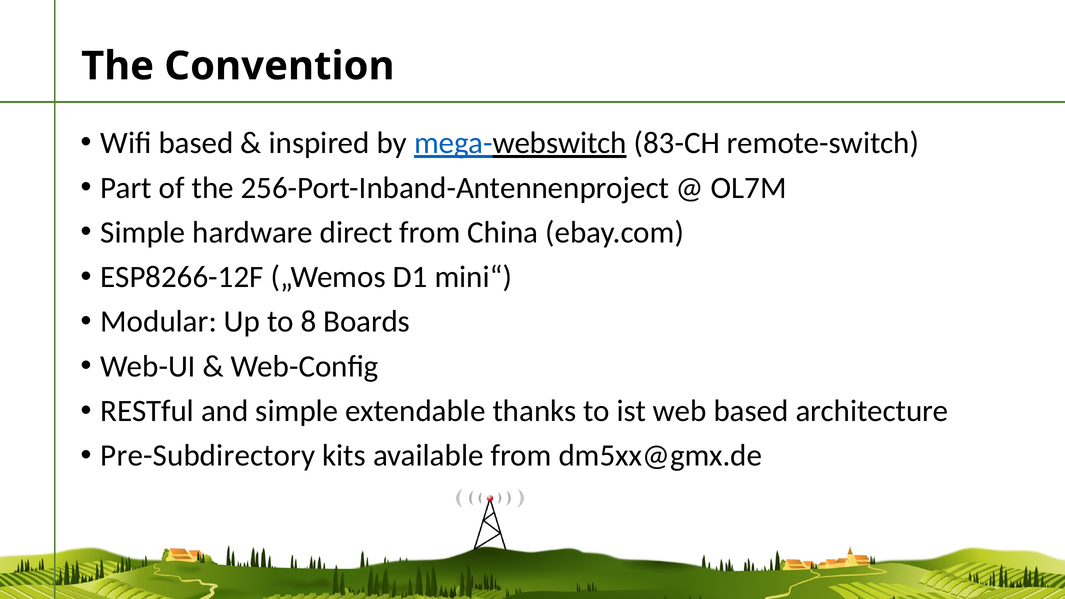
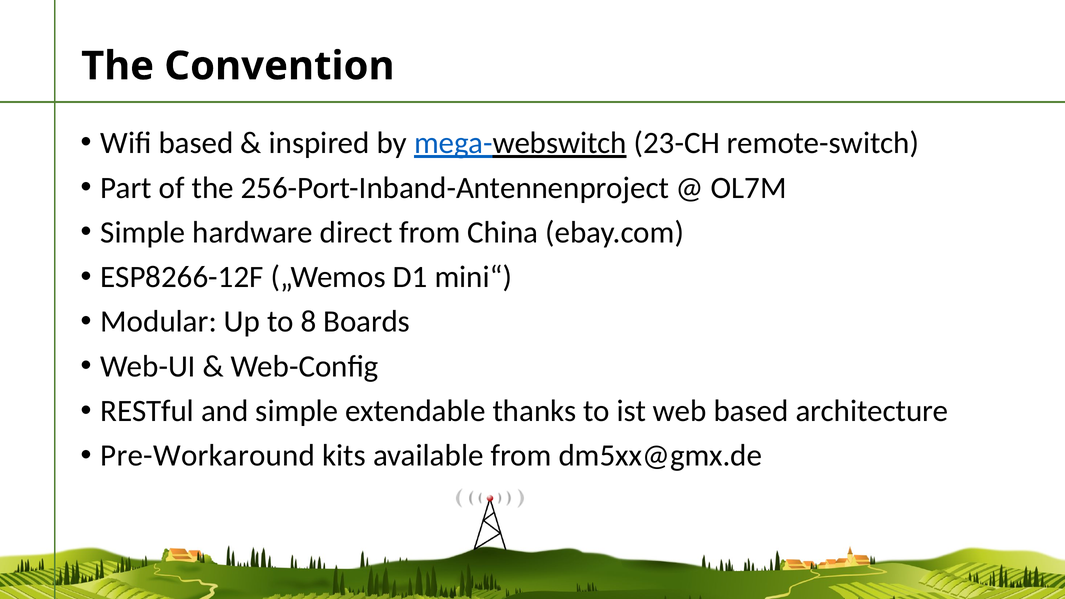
83-CH: 83-CH -> 23-CH (677, 143)
Pre-Subdirectory: Pre-Subdirectory -> Pre-Workaround (208, 456)
